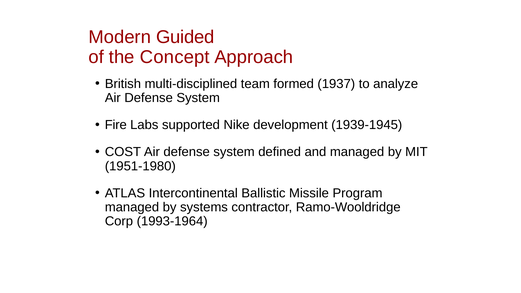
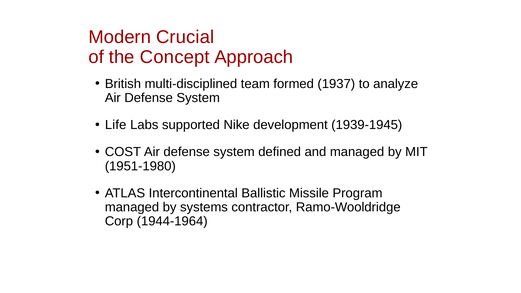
Guided: Guided -> Crucial (185, 37)
Fire: Fire -> Life (116, 125)
1993-1964: 1993-1964 -> 1944-1964 (172, 221)
